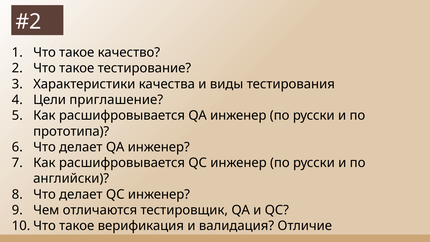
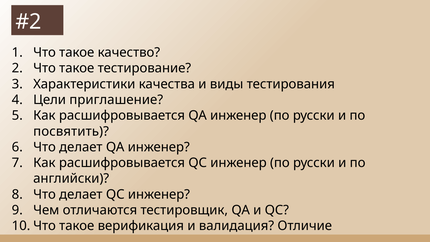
прототипа: прототипа -> посвятить (71, 131)
